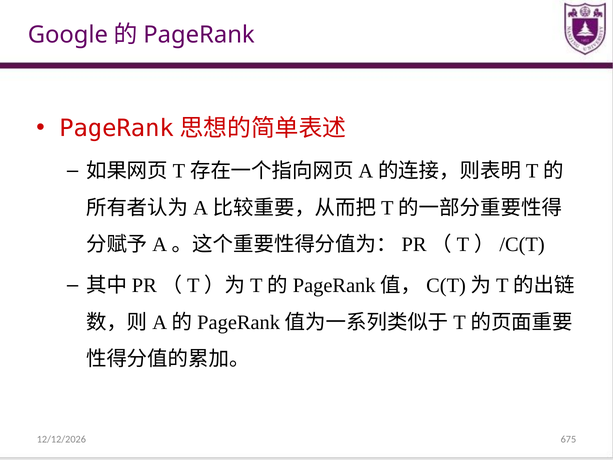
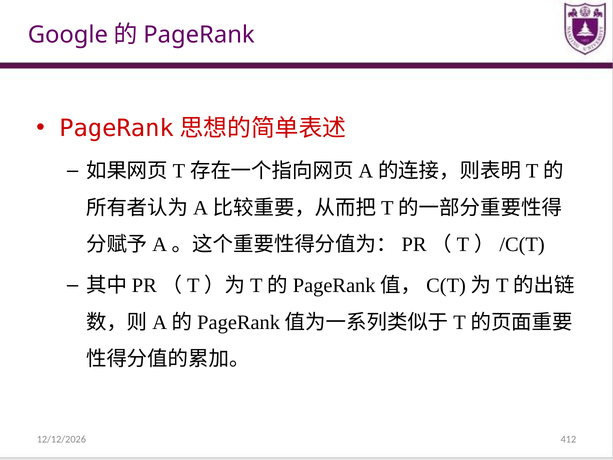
675: 675 -> 412 (568, 439)
